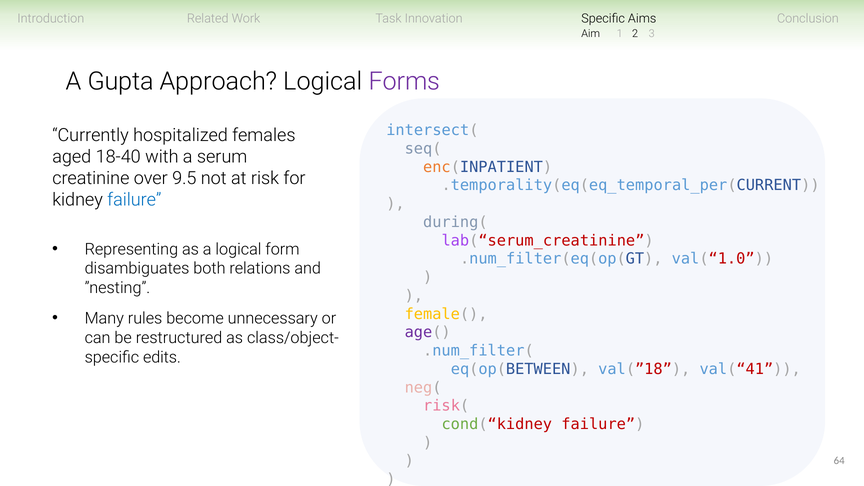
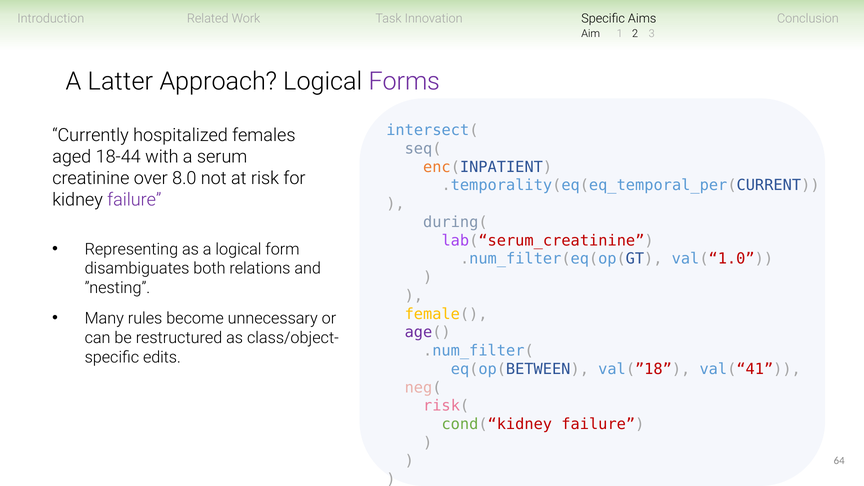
Gupta: Gupta -> Latter (121, 81)
18-40: 18-40 -> 18-44 (118, 157)
9.5: 9.5 -> 8.0 (184, 178)
failure colour: blue -> purple (134, 200)
